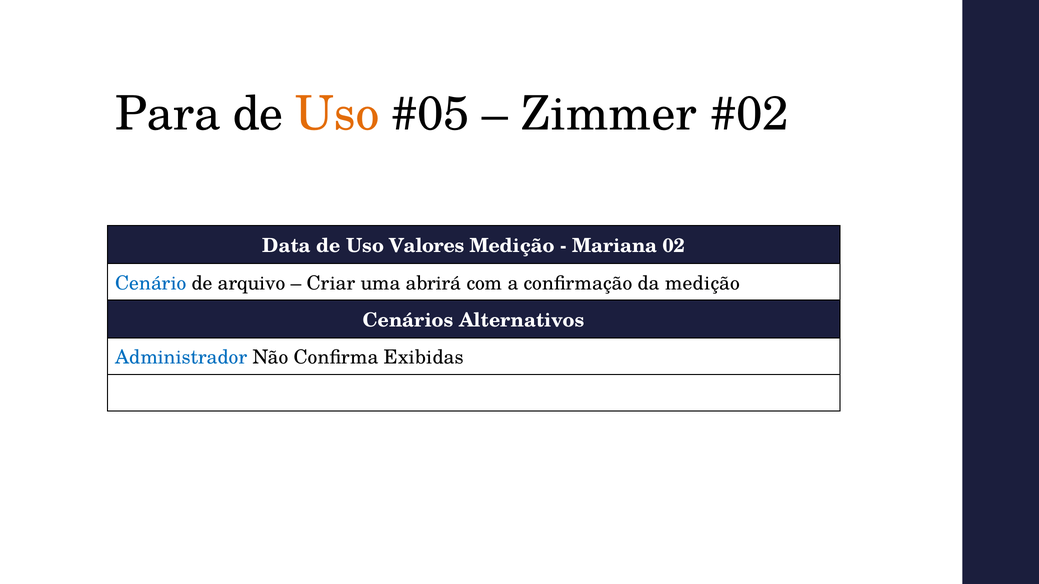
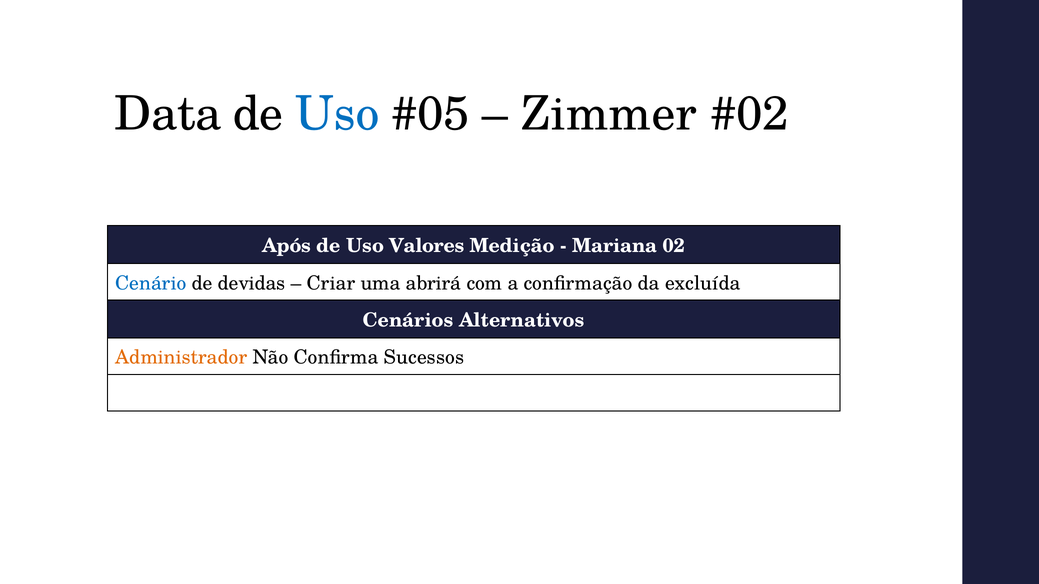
Para: Para -> Data (168, 114)
Uso colour: orange -> blue (337, 114)
Data: Data -> Após (287, 246)
arquivo: arquivo -> devidas (252, 283)
da medição: medição -> excluída (703, 283)
Administrador colour: blue -> orange (181, 358)
Exibidas: Exibidas -> Sucessos (424, 358)
